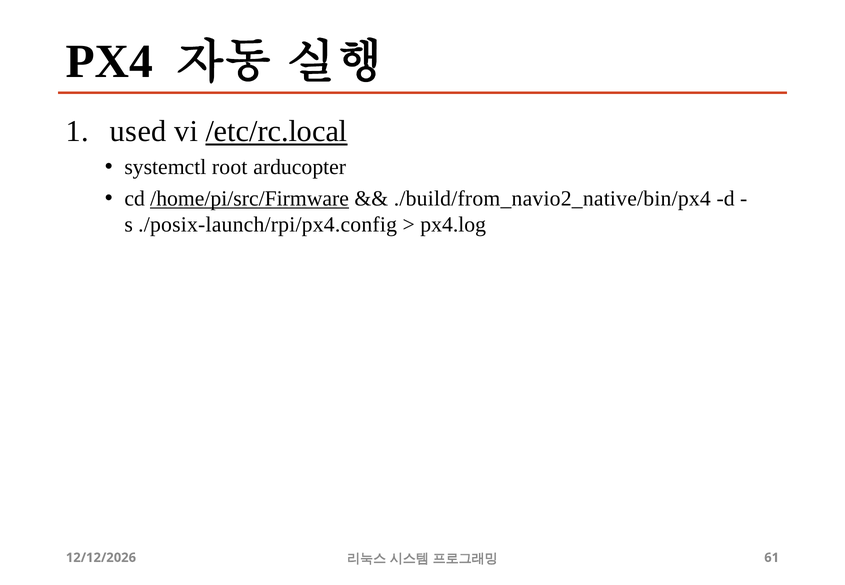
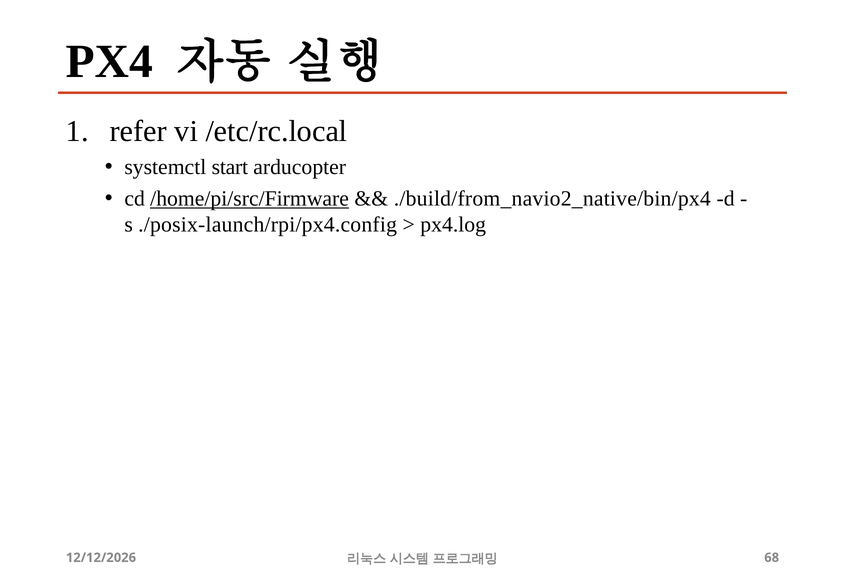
used: used -> refer (138, 131)
/etc/rc.local underline: present -> none (276, 131)
root: root -> start (230, 167)
61: 61 -> 68 (772, 558)
